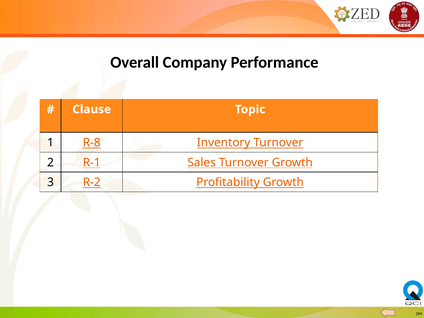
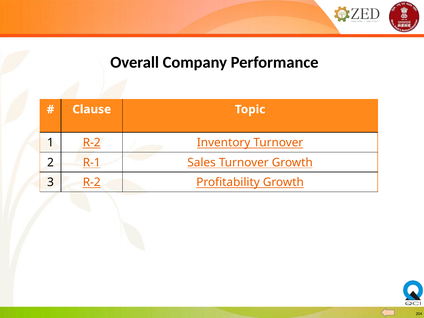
1 R-8: R-8 -> R-2 (92, 143)
